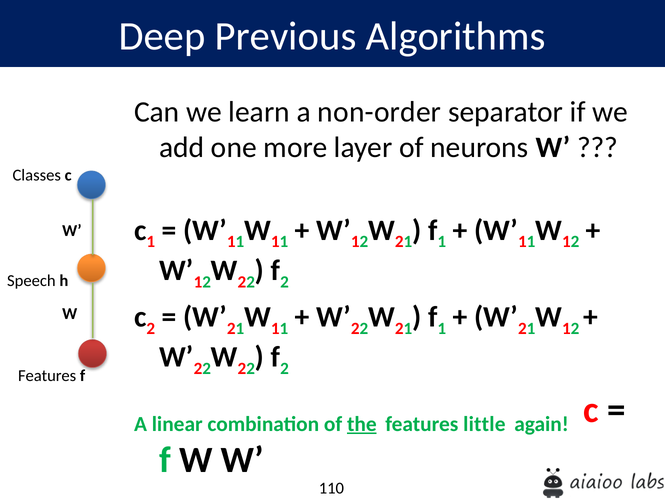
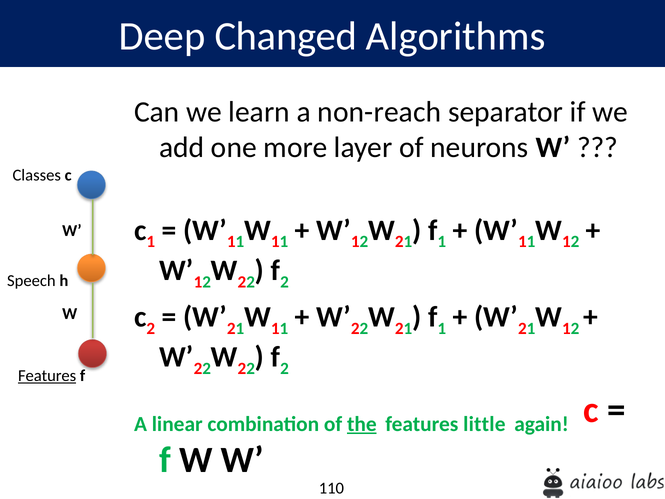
Previous: Previous -> Changed (286, 36)
non-order: non-order -> non-reach (379, 112)
Features underline: none -> present (47, 375)
